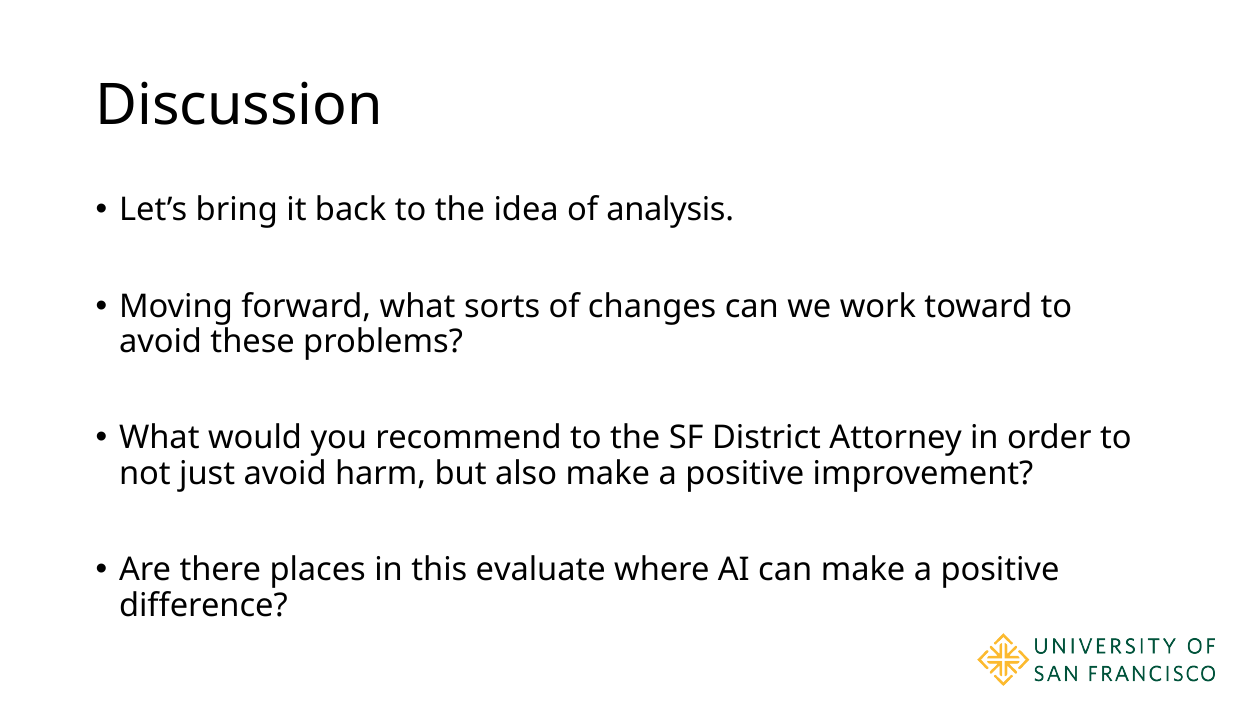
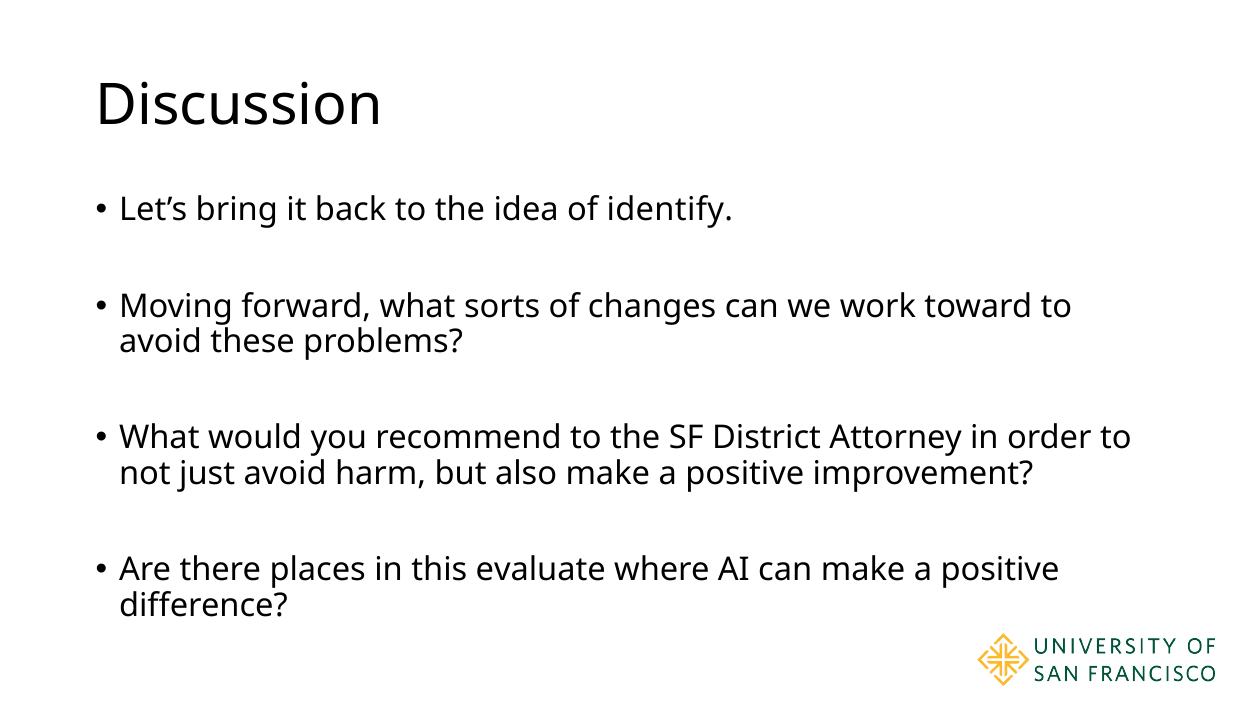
analysis: analysis -> identify (670, 210)
